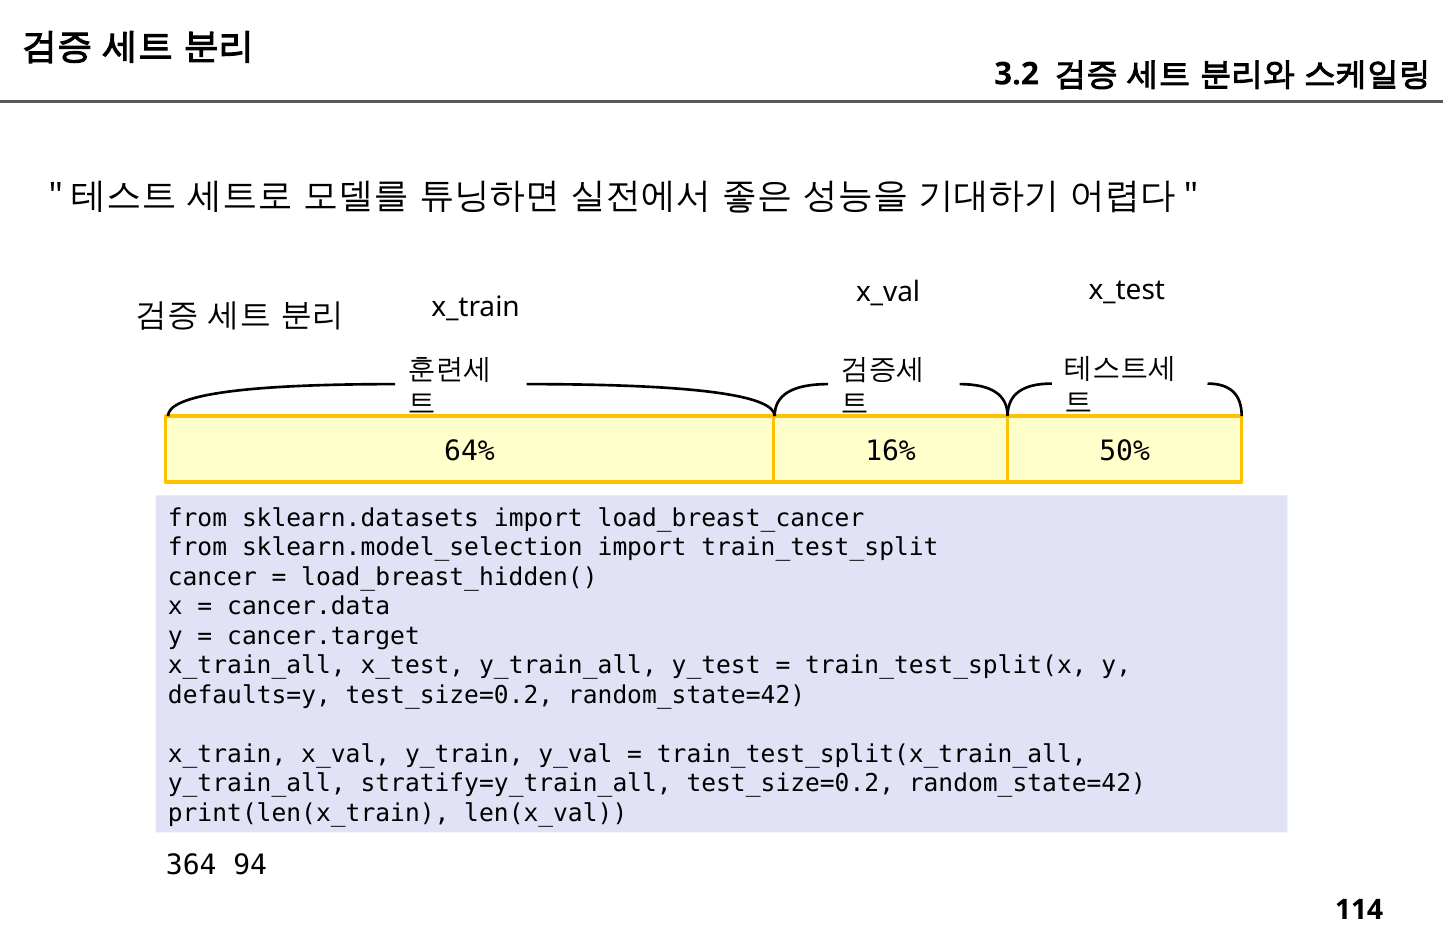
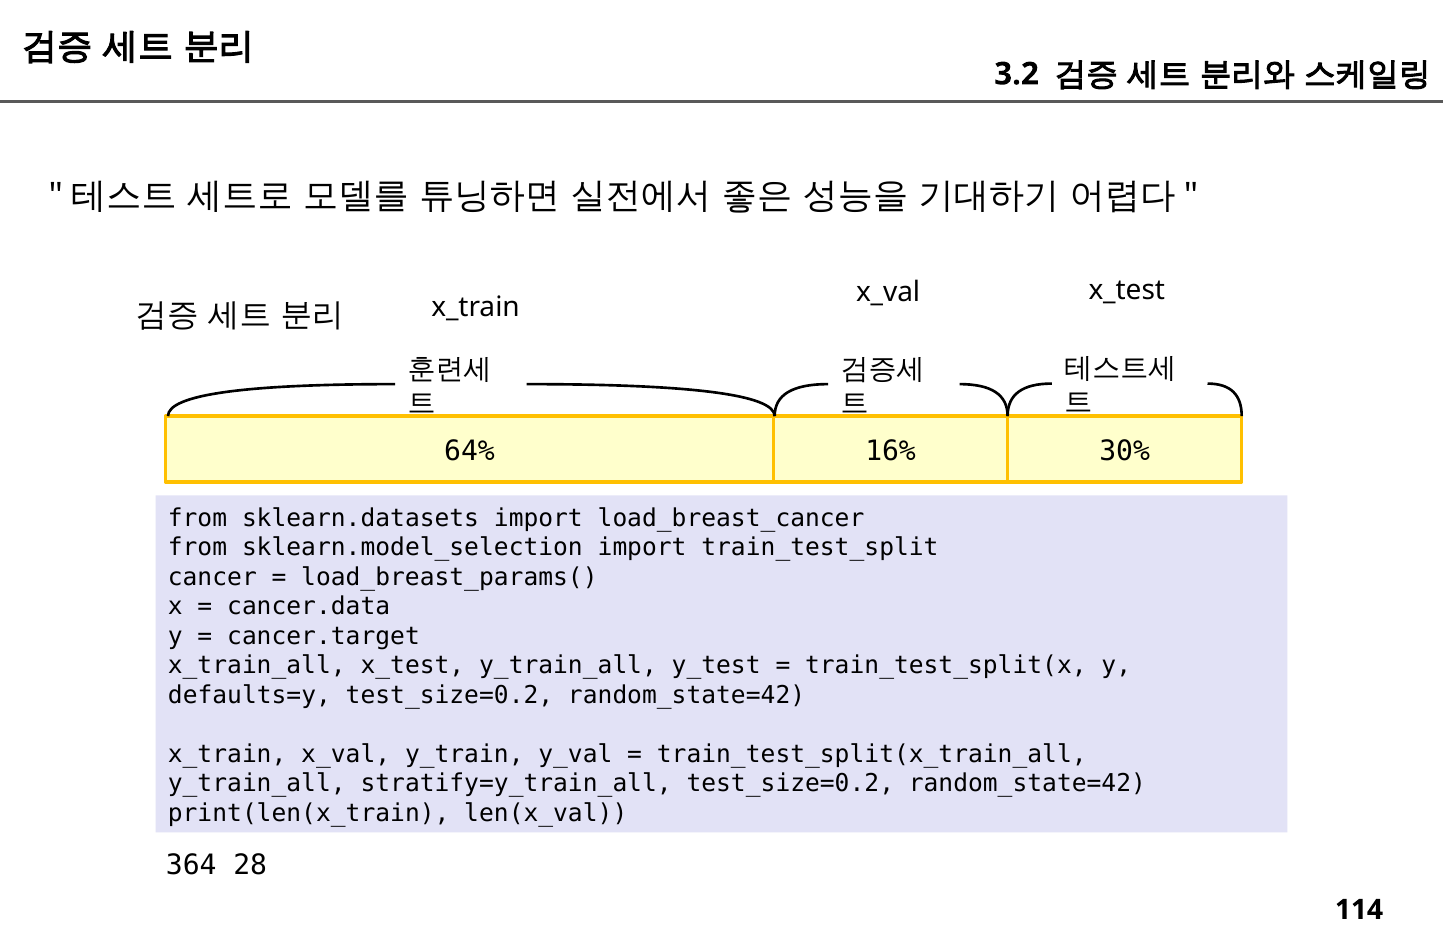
50%: 50% -> 30% (1125, 451)
load_breast_hidden(: load_breast_hidden( -> load_breast_params( (449, 577)
94: 94 -> 28 (250, 865)
